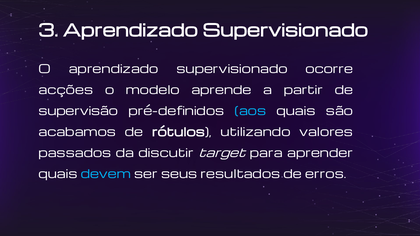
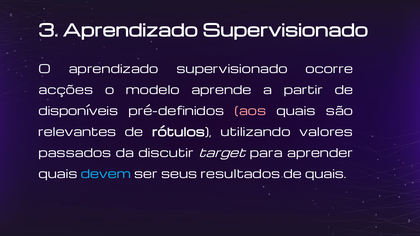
supervisão: supervisão -> disponíveis (78, 111)
aos colour: light blue -> pink (250, 111)
acabamos: acabamos -> relevantes (77, 132)
de erros: erros -> quais (326, 174)
